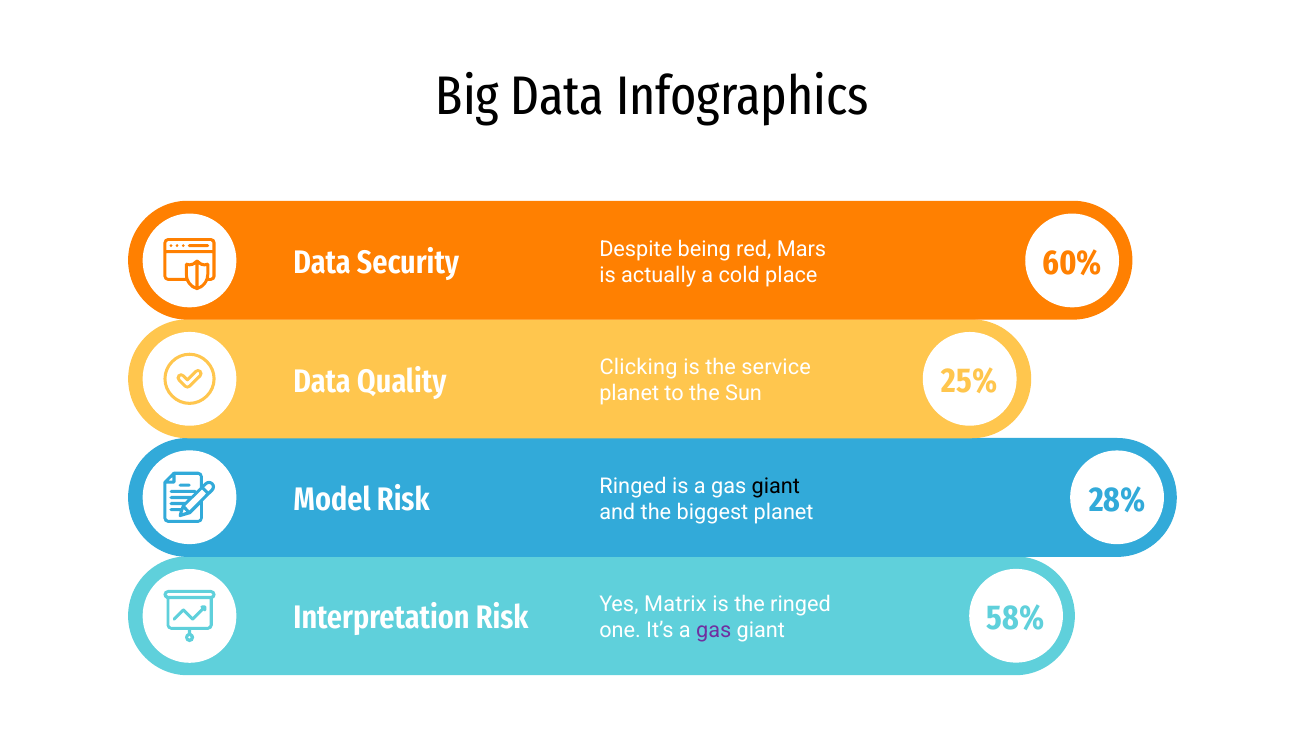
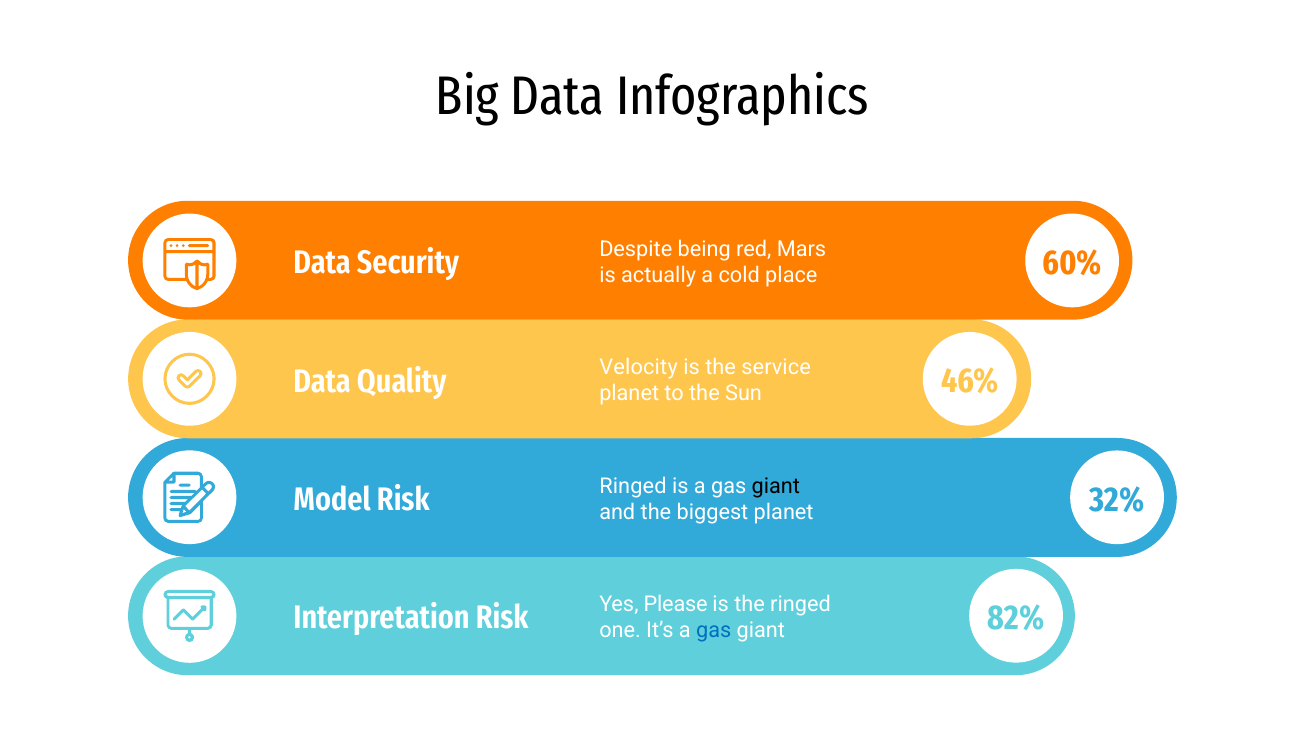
Clicking: Clicking -> Velocity (639, 367)
25%: 25% -> 46% (970, 381)
28%: 28% -> 32% (1117, 500)
Matrix: Matrix -> Please (676, 604)
gas colour: purple -> blue (714, 630)
58%: 58% -> 82% (1016, 618)
